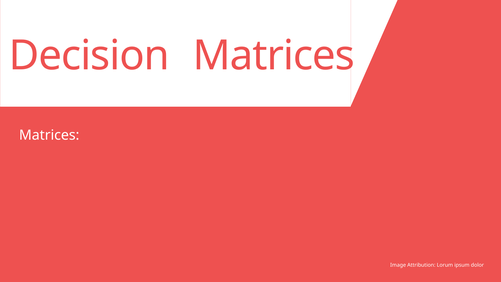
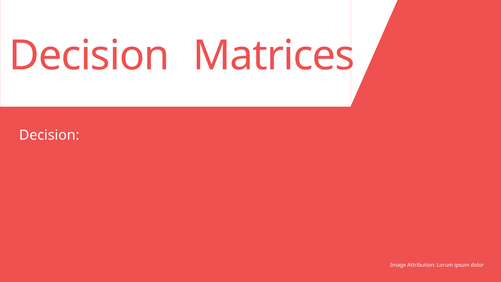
Matrices: Matrices -> Decision (49, 135)
